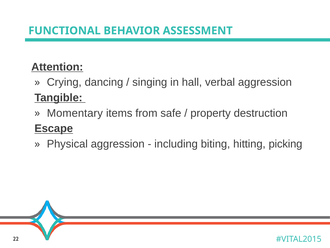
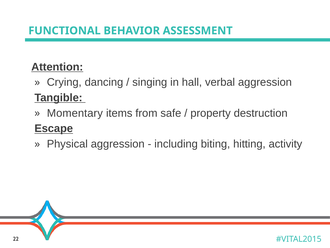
picking: picking -> activity (285, 144)
